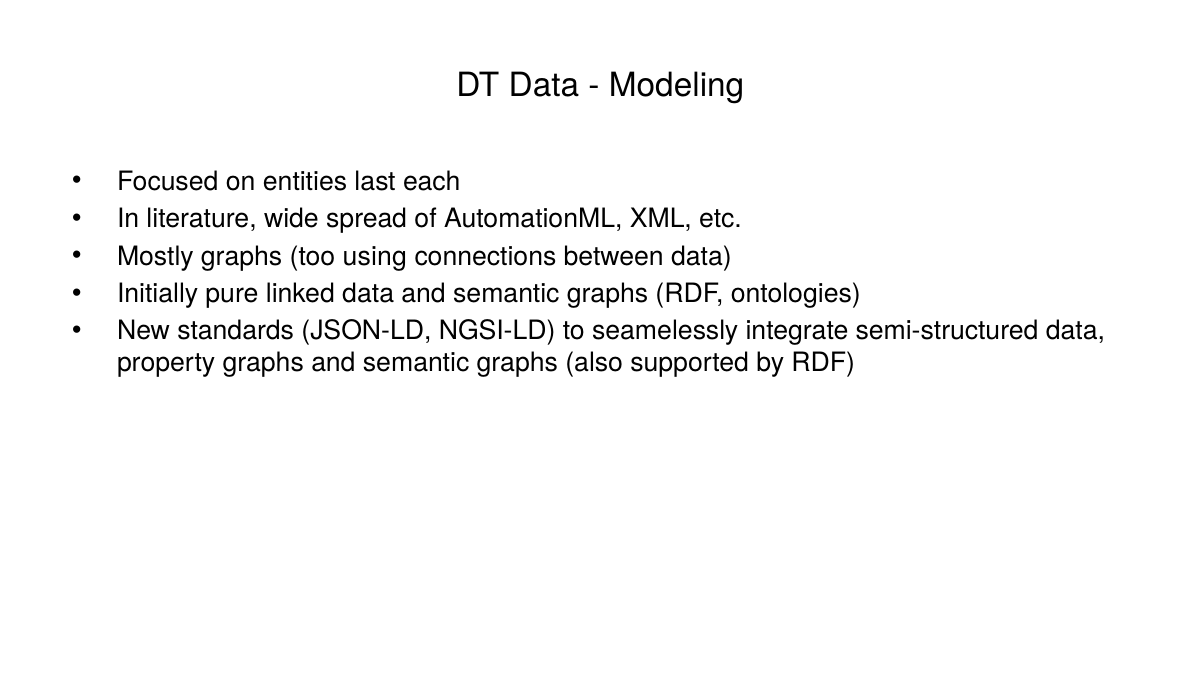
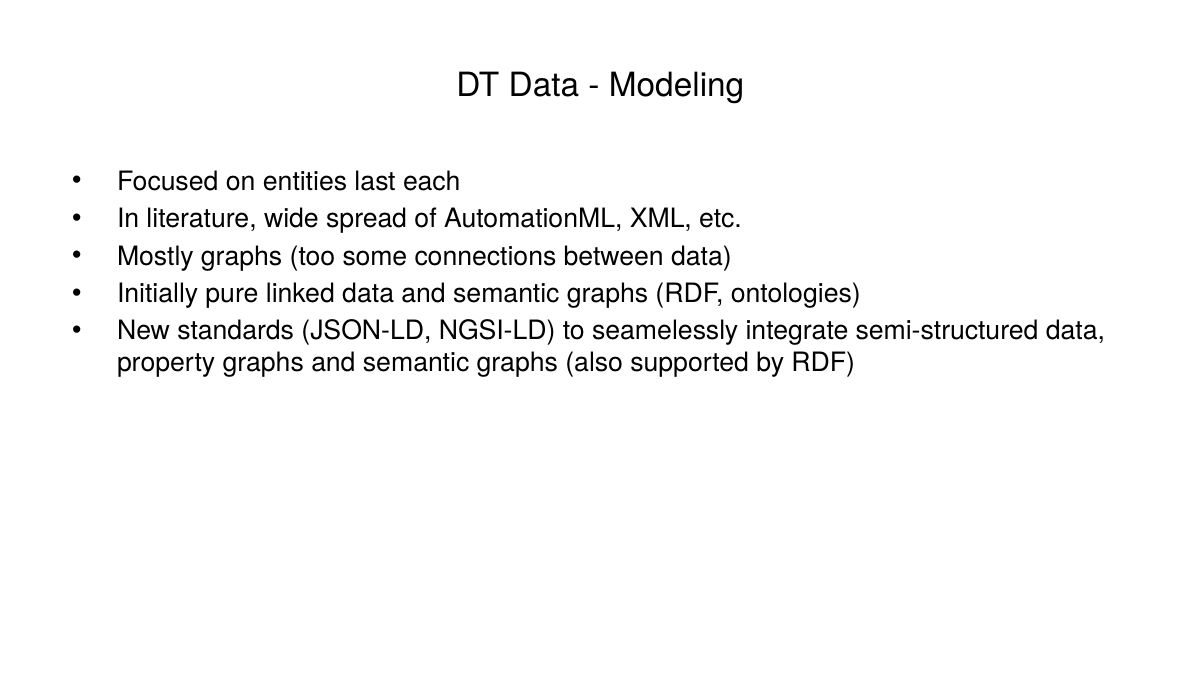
using: using -> some (375, 256)
